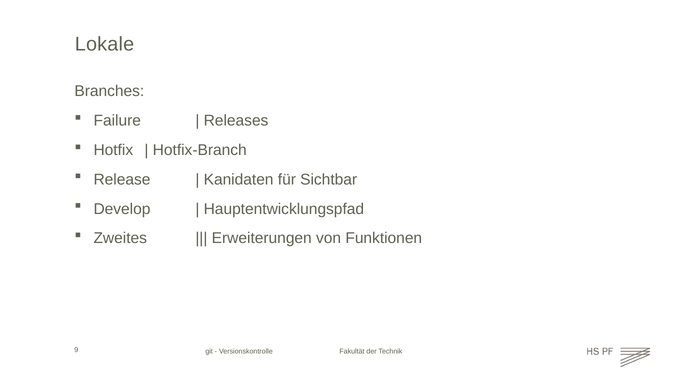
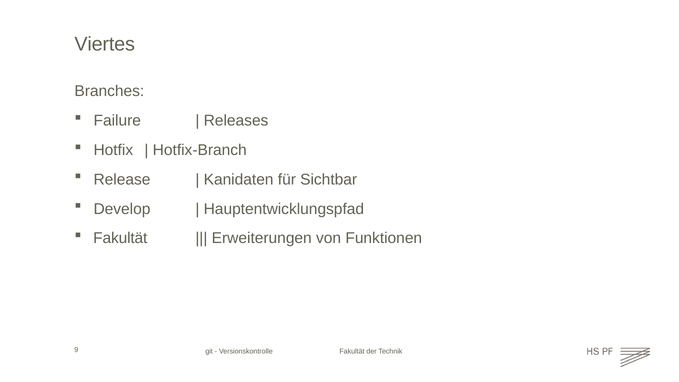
Lokale: Lokale -> Viertes (105, 44)
Zweites: Zweites -> Fakultät (120, 238)
